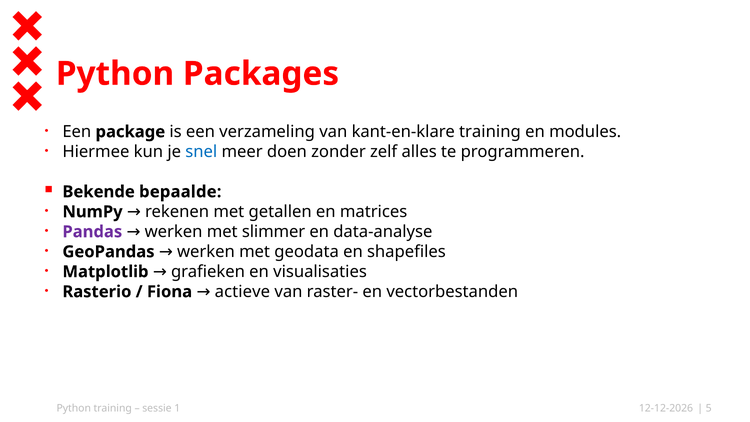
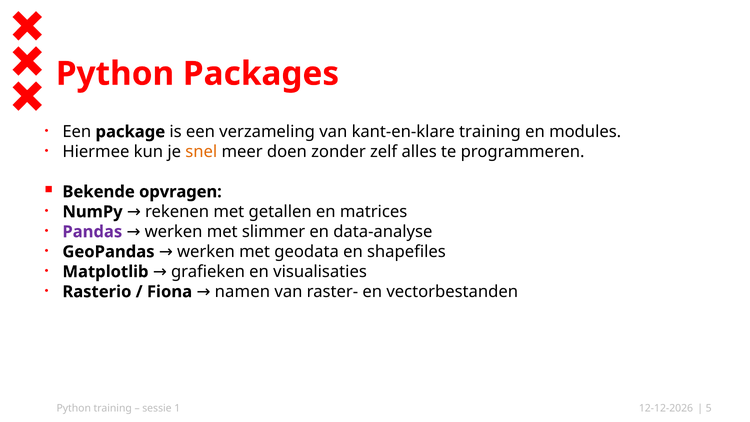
snel colour: blue -> orange (201, 152)
bepaalde: bepaalde -> opvragen (180, 192)
actieve: actieve -> namen (242, 292)
